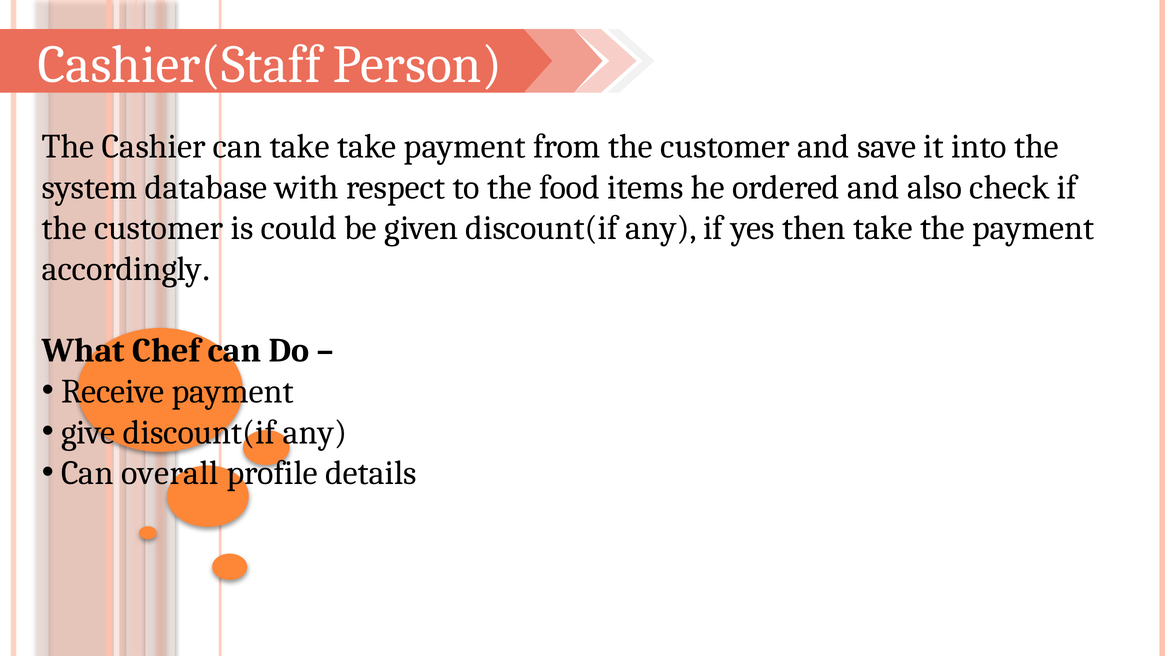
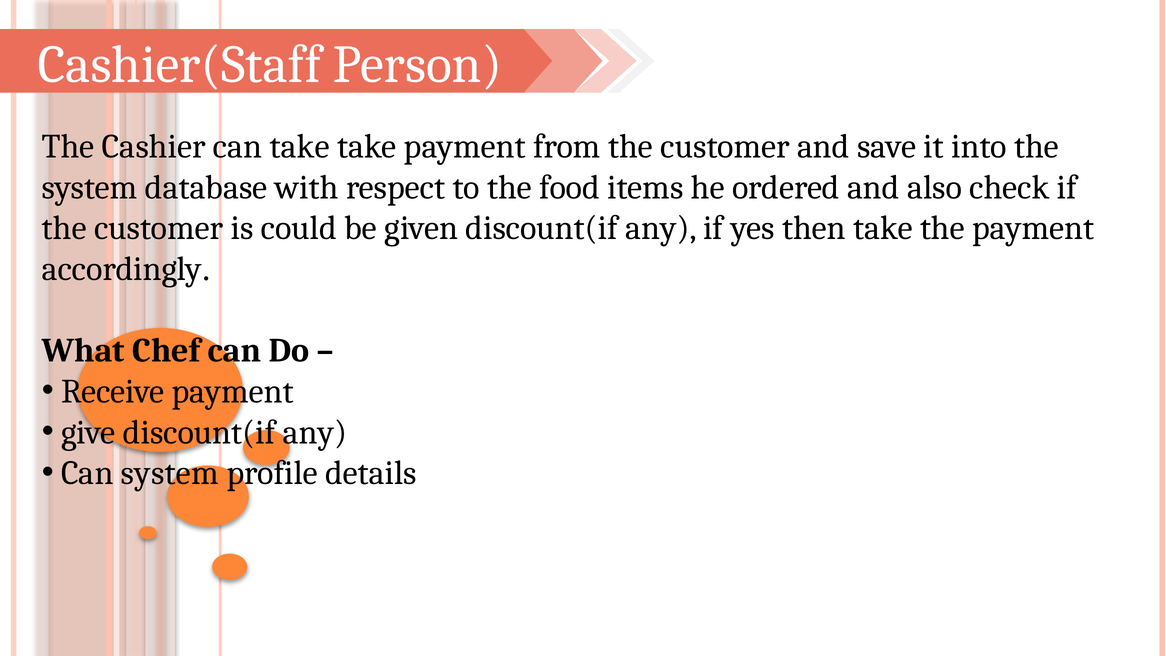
Can overall: overall -> system (170, 473)
